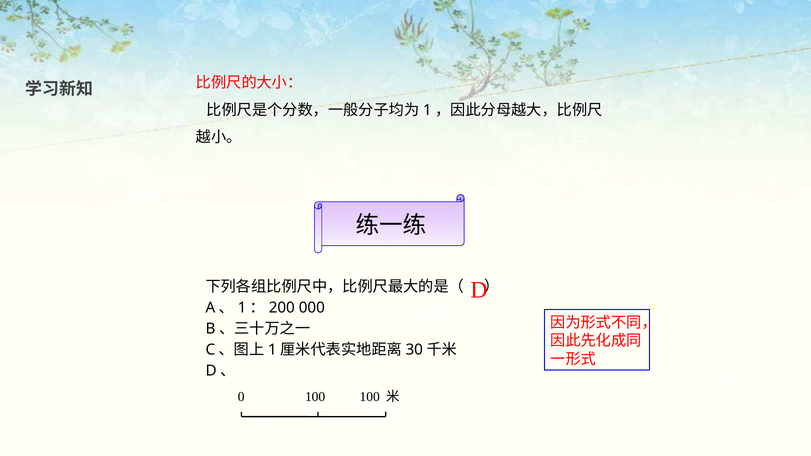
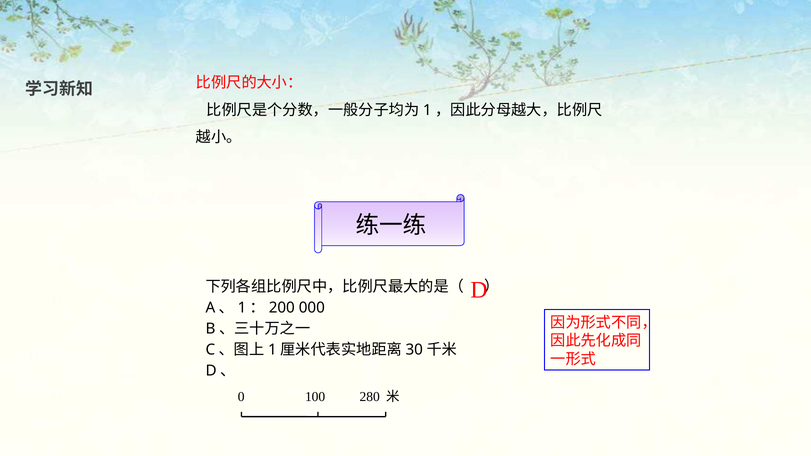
100 100: 100 -> 280 (370, 397)
